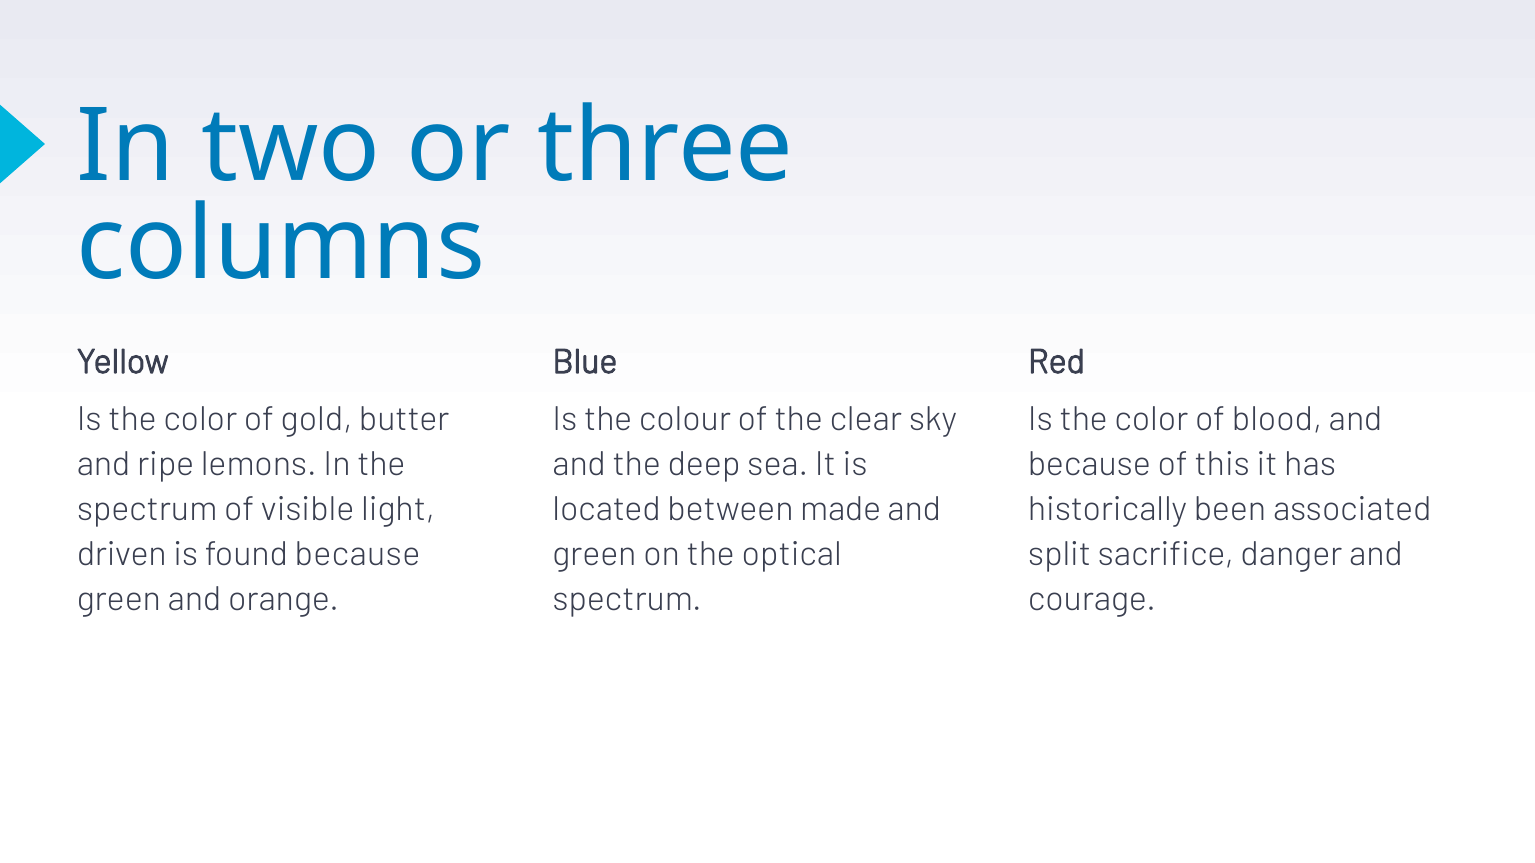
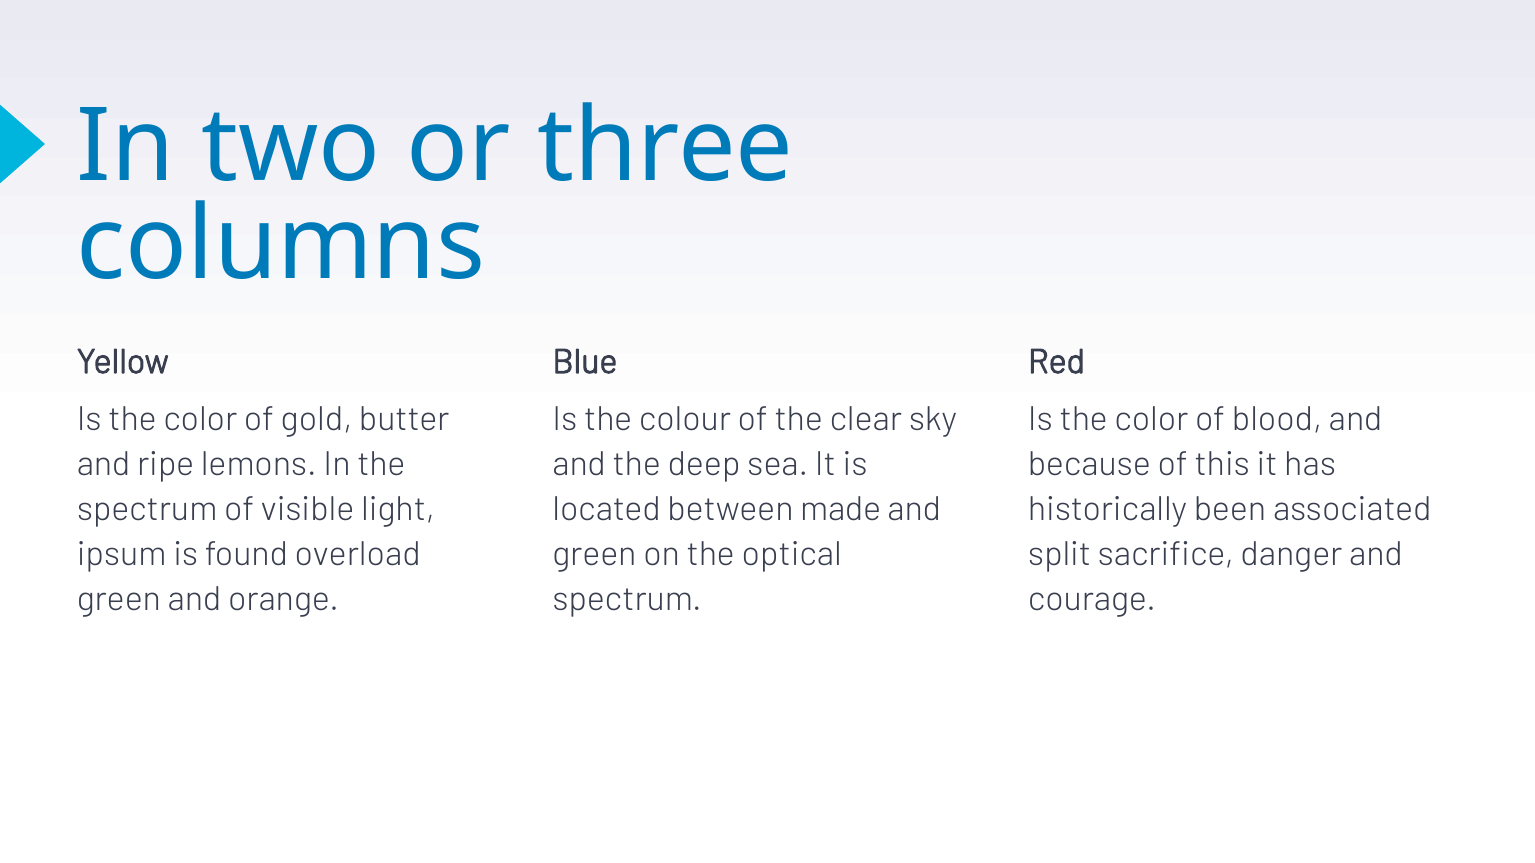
driven: driven -> ipsum (122, 555)
found because: because -> overload (358, 555)
